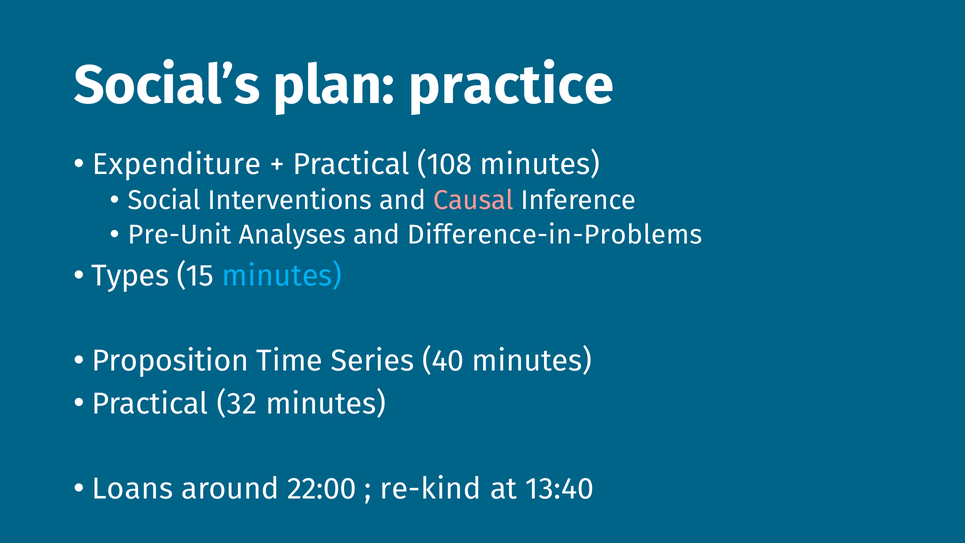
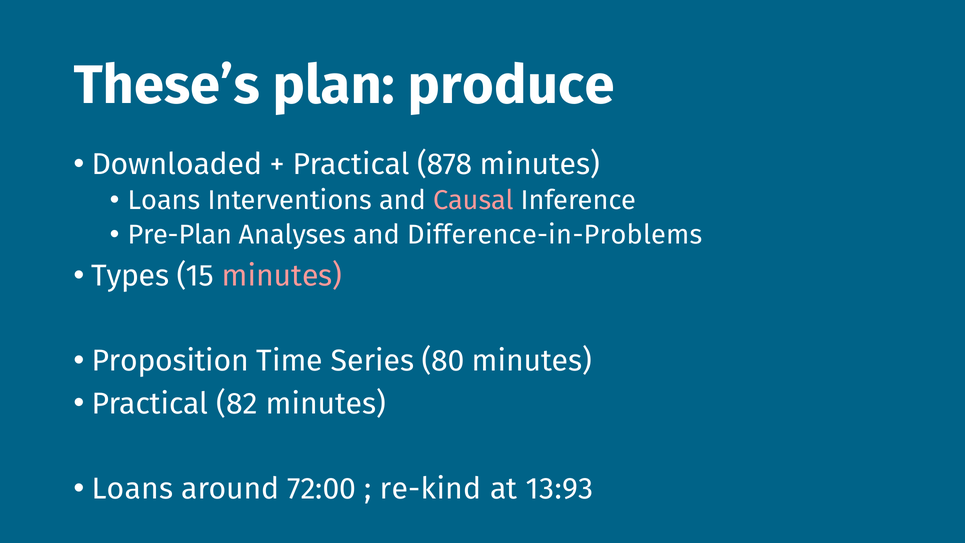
Social’s: Social’s -> These’s (167, 85)
practice: practice -> produce (511, 85)
Expenditure: Expenditure -> Downloaded (177, 164)
108: 108 -> 878 (445, 164)
Social: Social -> Loans (164, 200)
Pre-Unit: Pre-Unit -> Pre-Plan (180, 235)
minutes colour: light blue -> pink (282, 276)
40: 40 -> 80 (443, 361)
32: 32 -> 82 (237, 403)
22:00: 22:00 -> 72:00 (322, 489)
13:40: 13:40 -> 13:93 (560, 489)
